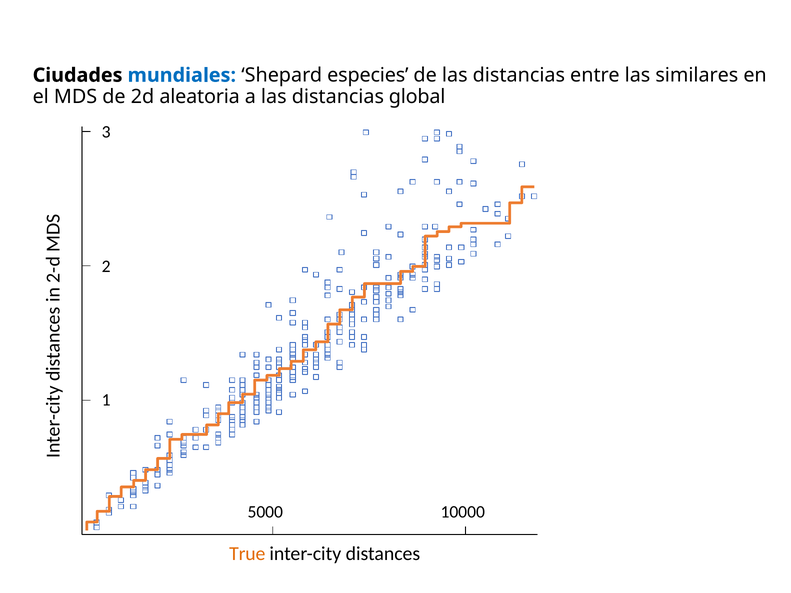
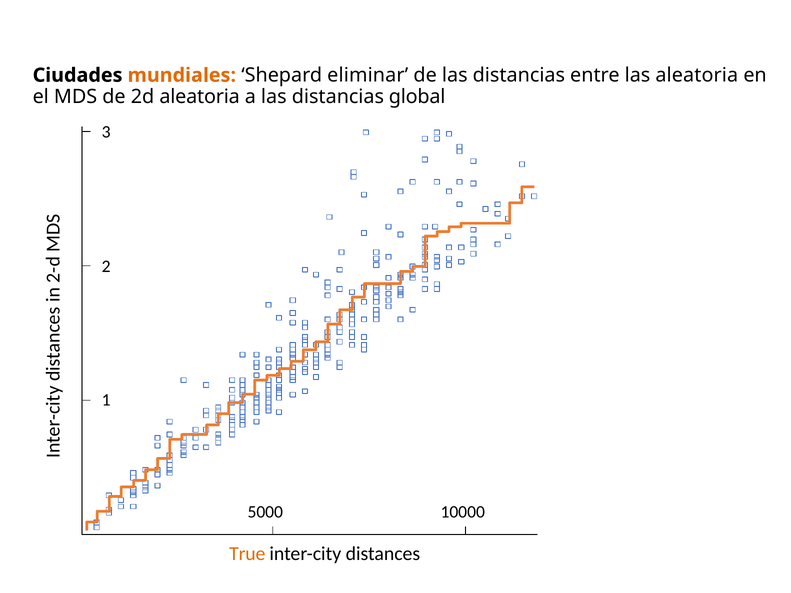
mundiales colour: blue -> orange (182, 75)
especies: especies -> eliminar (368, 75)
las similares: similares -> aleatoria (697, 75)
